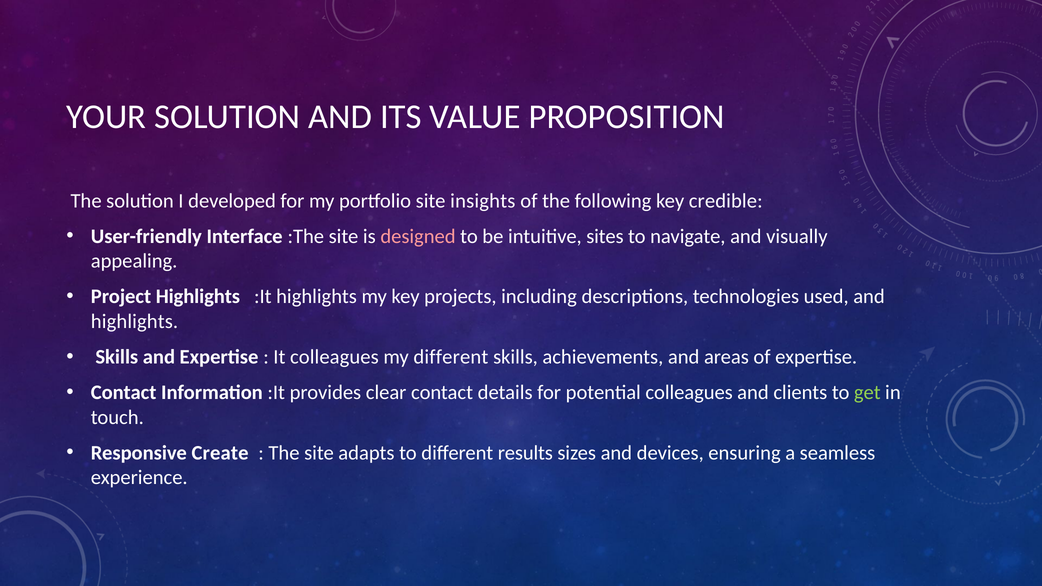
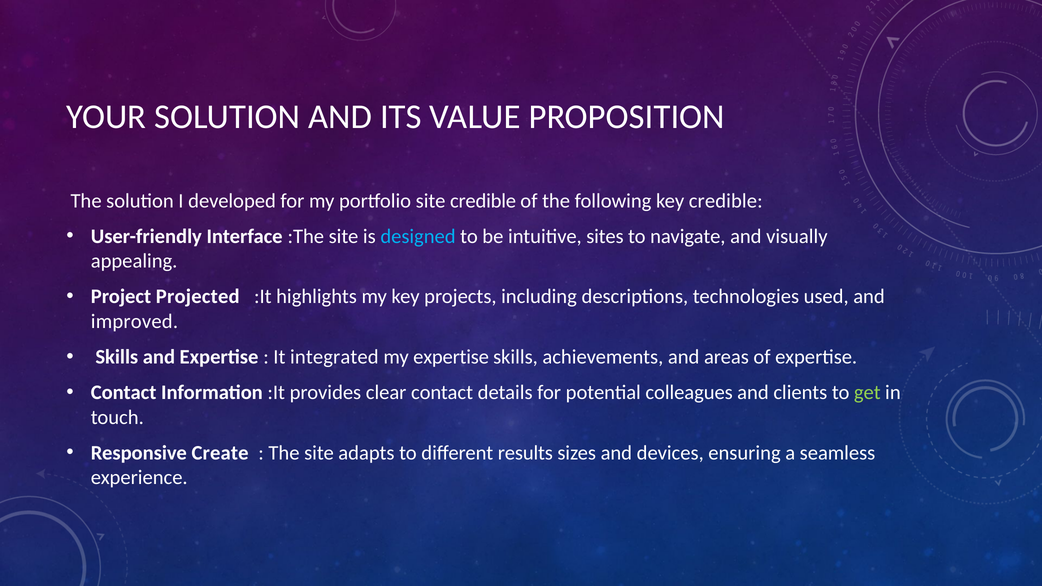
site insights: insights -> credible (483, 201)
designed colour: pink -> light blue (418, 236)
Project Highlights: Highlights -> Projected (198, 297)
highlights: highlights -> improved (134, 321)
It colleagues: colleagues -> integrated (334, 357)
my different: different -> expertise (451, 357)
